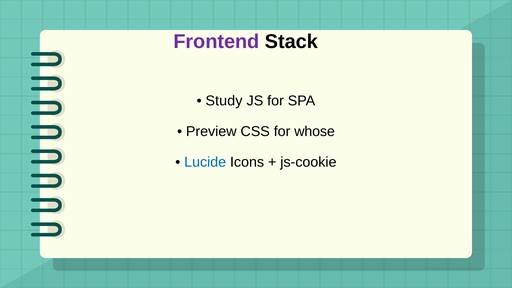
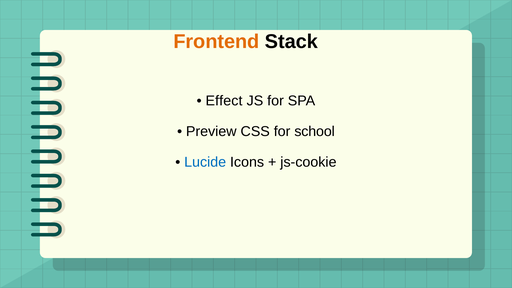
Frontend colour: purple -> orange (216, 41)
Study: Study -> Effect (224, 101)
whose: whose -> school (315, 132)
